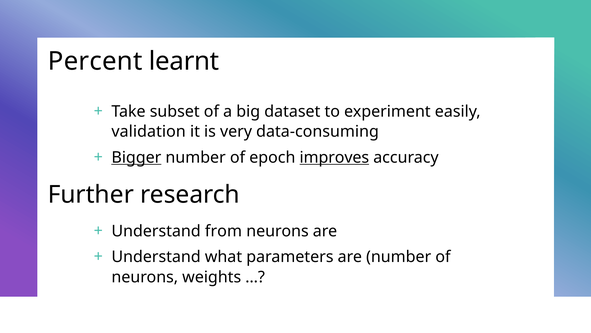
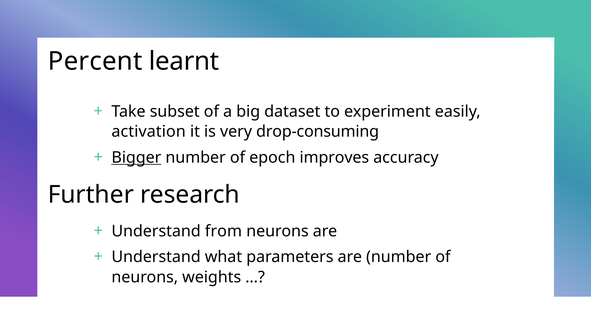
validation: validation -> activation (149, 131)
data-consuming: data-consuming -> drop-consuming (318, 131)
improves underline: present -> none (334, 157)
